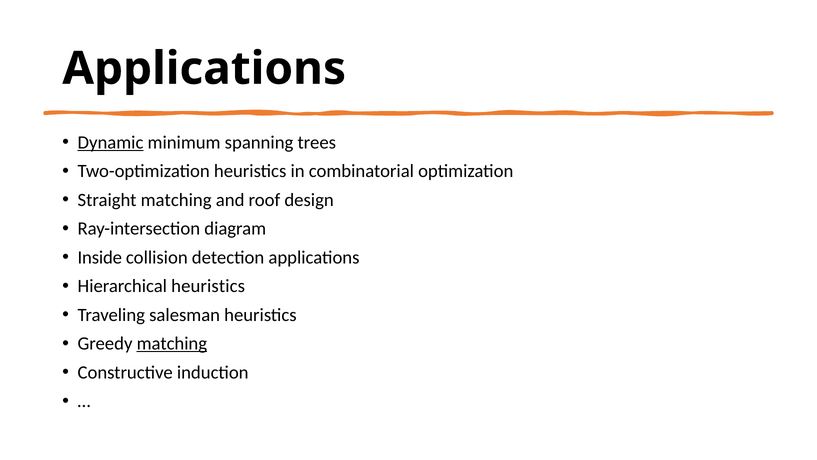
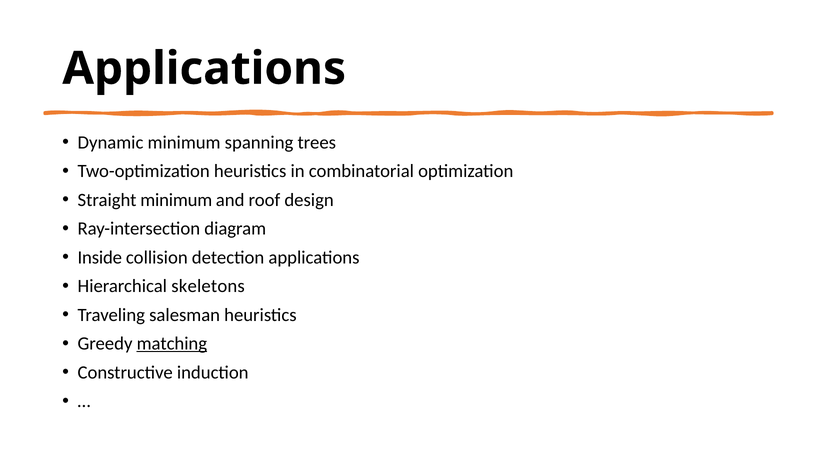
Dynamic underline: present -> none (111, 142)
Straight matching: matching -> minimum (176, 200)
Hierarchical heuristics: heuristics -> skeletons (208, 286)
